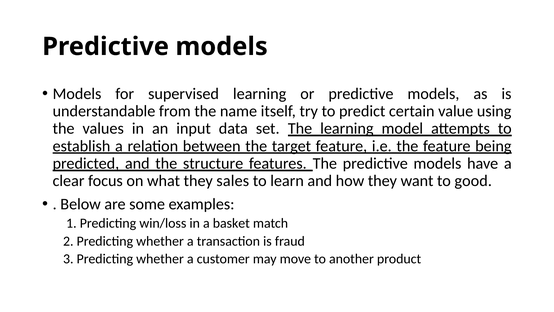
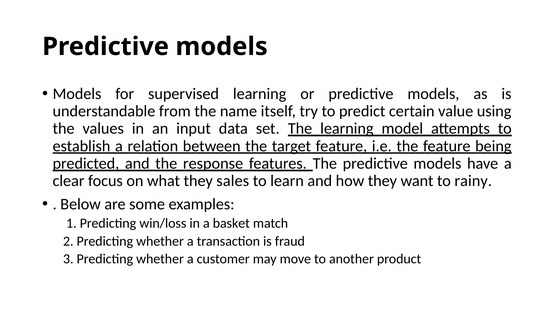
structure: structure -> response (213, 163)
good: good -> rainy (473, 181)
